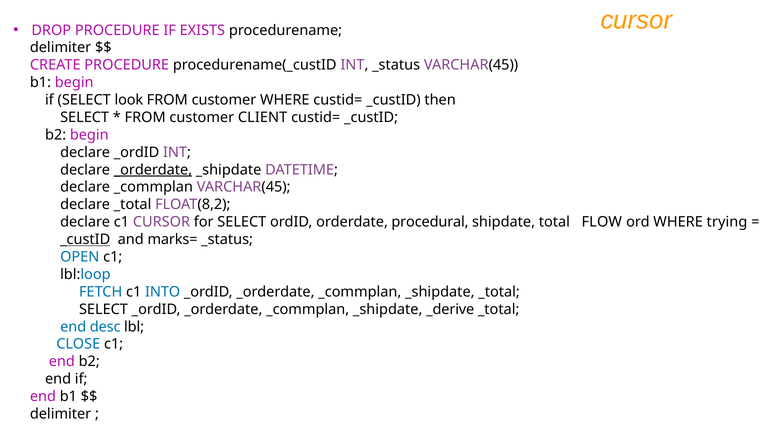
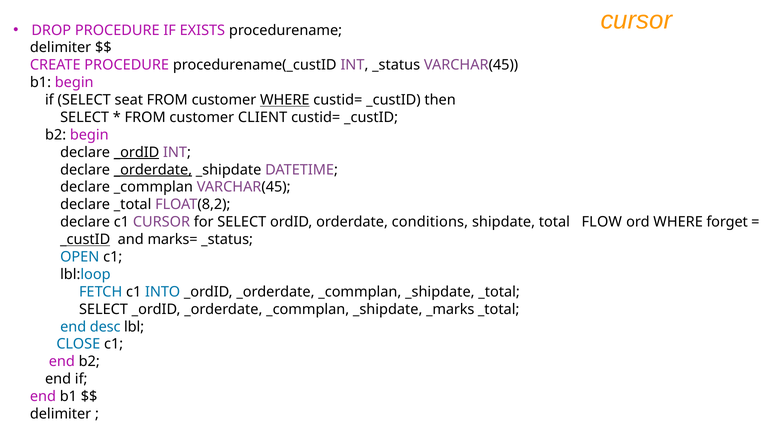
look: look -> seat (129, 100)
WHERE underline: none -> present (285, 100)
_ordID underline: none -> present (137, 152)
procedural: procedural -> conditions (430, 222)
trying: trying -> forget (727, 222)
_derive: _derive -> _marks (450, 309)
